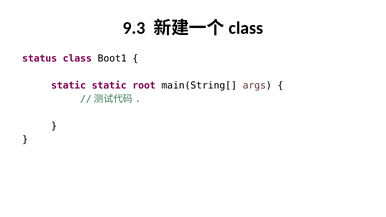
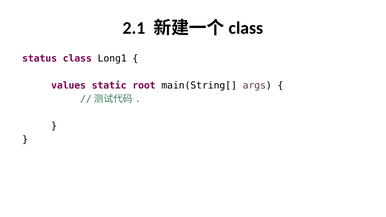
9.3: 9.3 -> 2.1 (134, 28)
Boot1: Boot1 -> Long1 (112, 59)
static: static -> values (69, 86)
